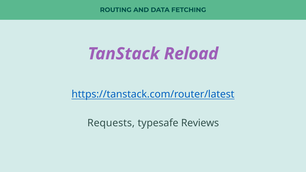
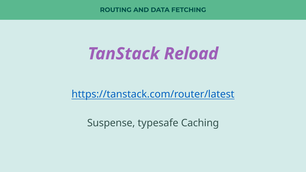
Requests: Requests -> Suspense (111, 123)
Reviews: Reviews -> Caching (200, 123)
